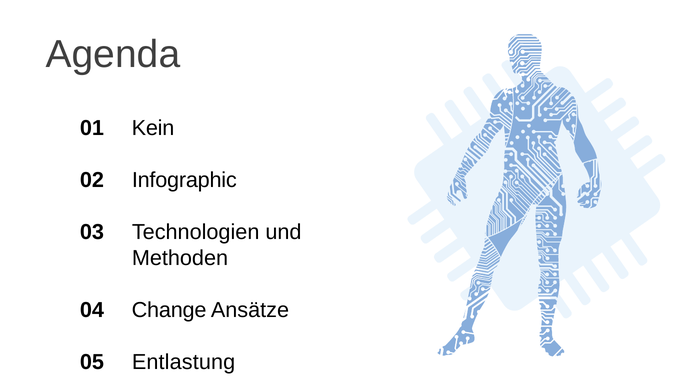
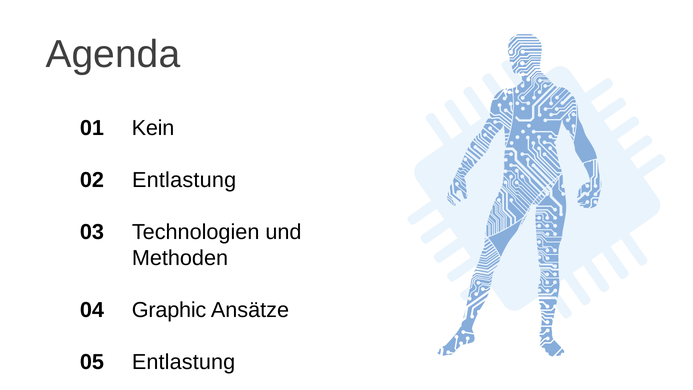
02 Infographic: Infographic -> Entlastung (184, 180)
Change: Change -> Graphic (169, 310)
